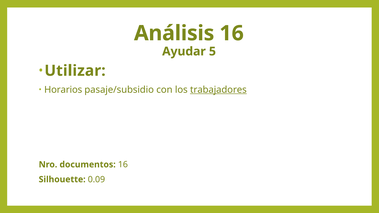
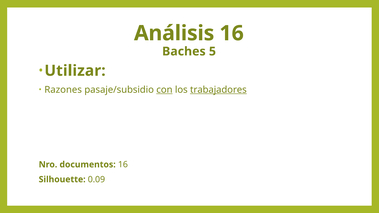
Ayudar: Ayudar -> Baches (184, 51)
Horarios: Horarios -> Razones (63, 90)
con underline: none -> present (164, 90)
